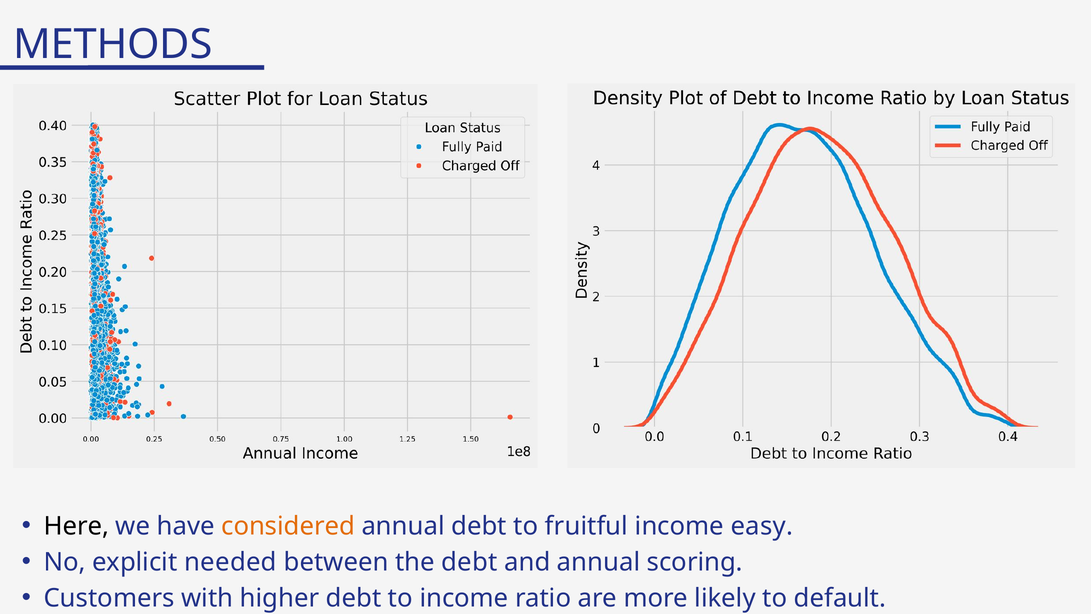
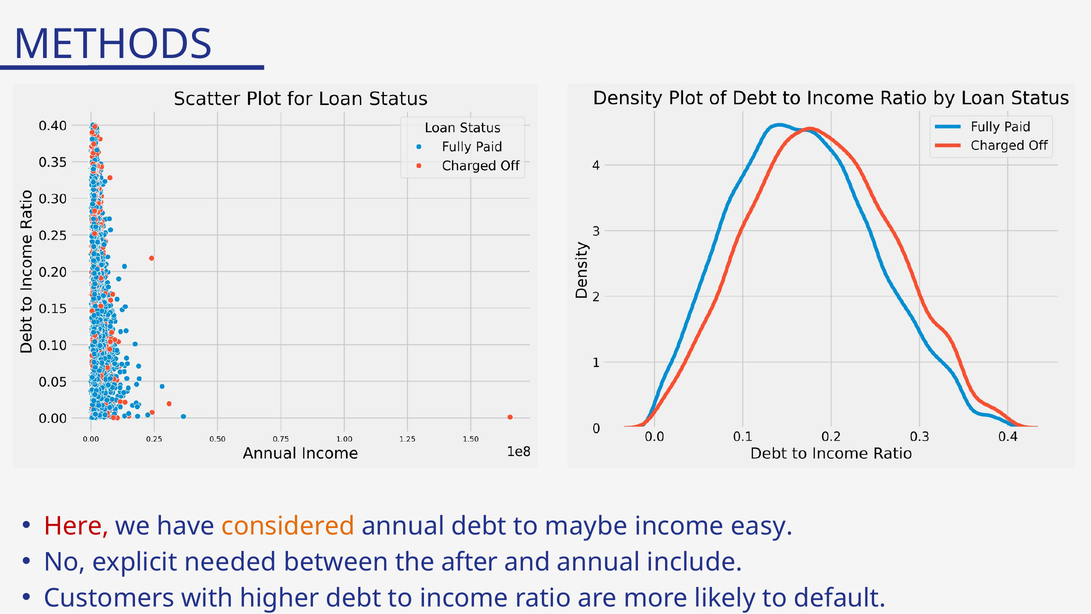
Here colour: black -> red (76, 526)
fruitful: fruitful -> maybe (586, 526)
the debt: debt -> after (470, 562)
scoring: scoring -> include (695, 562)
